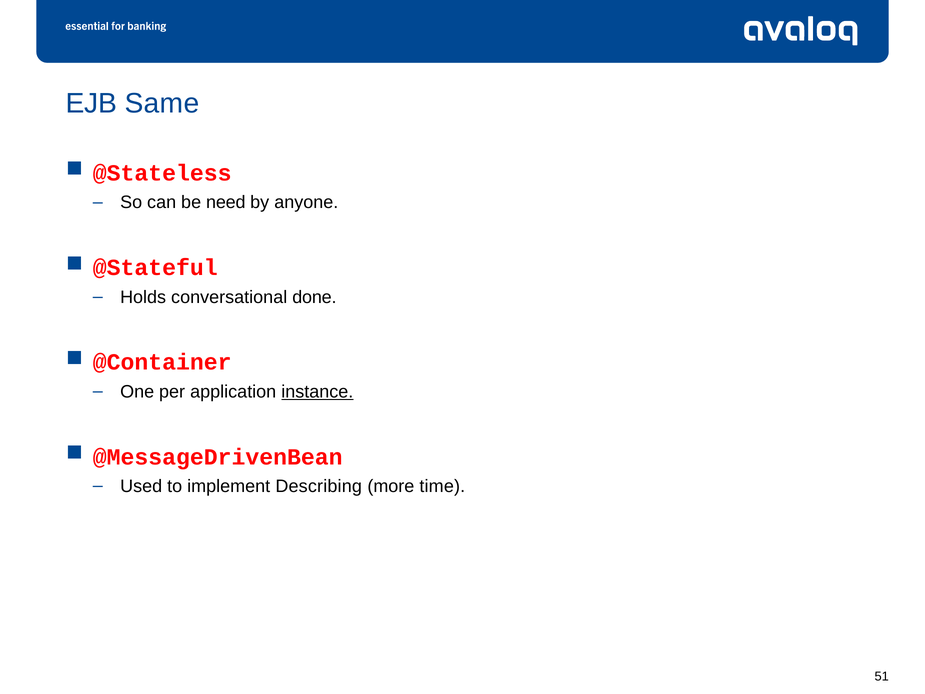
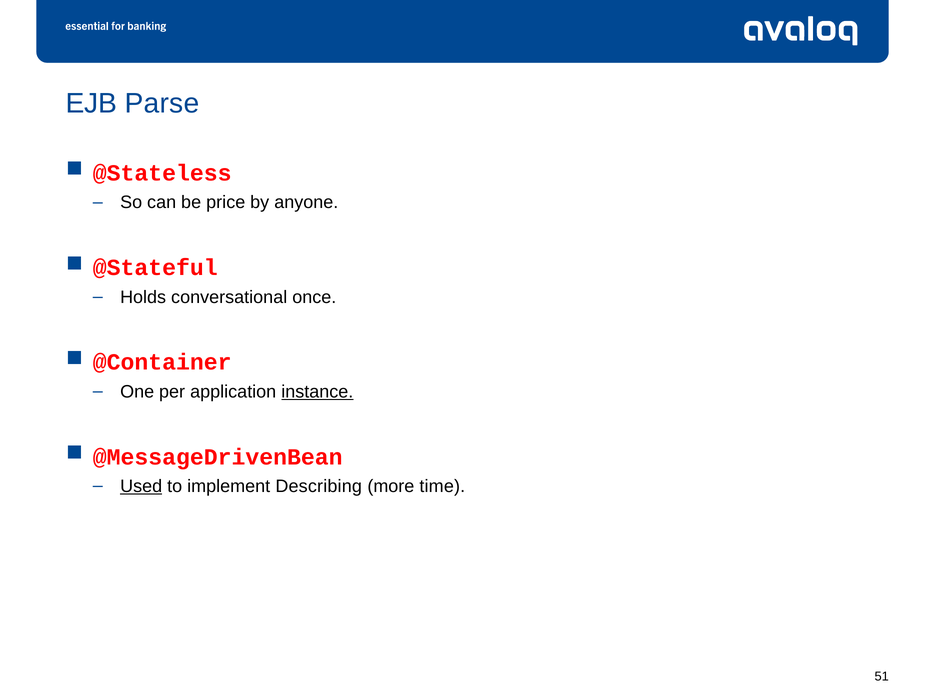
Same: Same -> Parse (162, 103)
need: need -> price (226, 202)
done: done -> once (314, 297)
Used underline: none -> present (141, 486)
